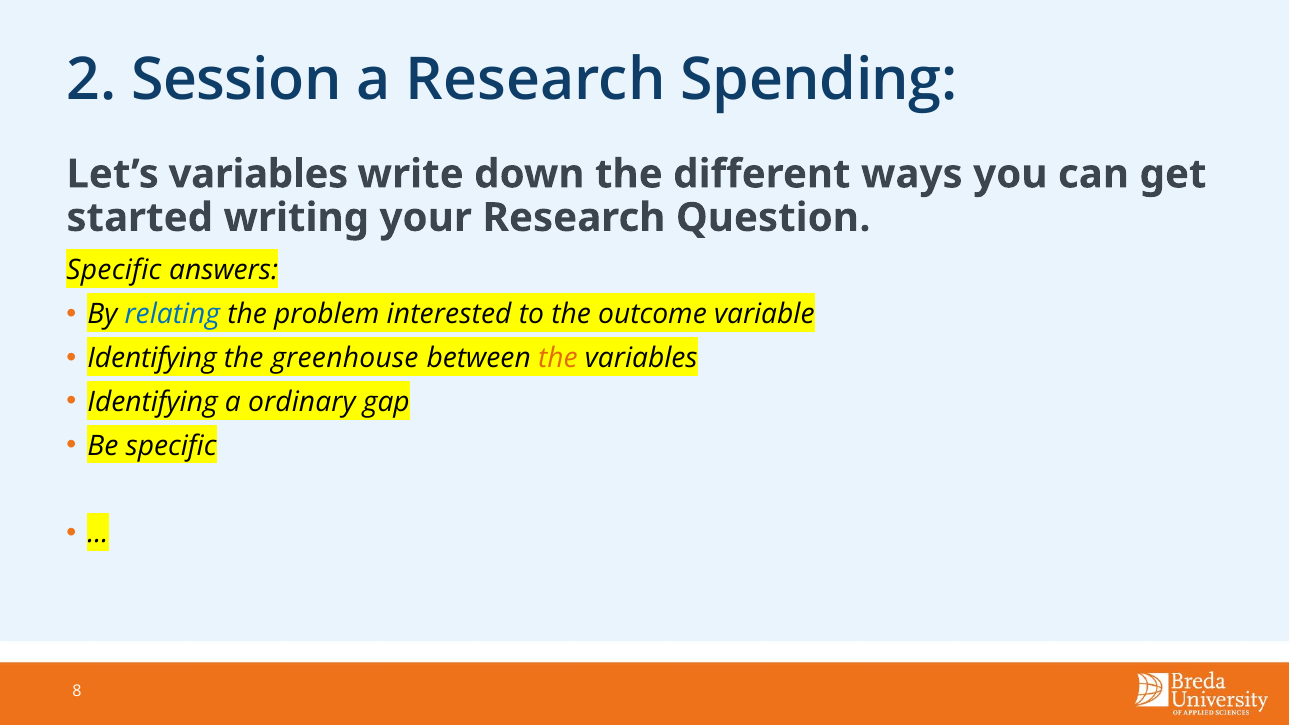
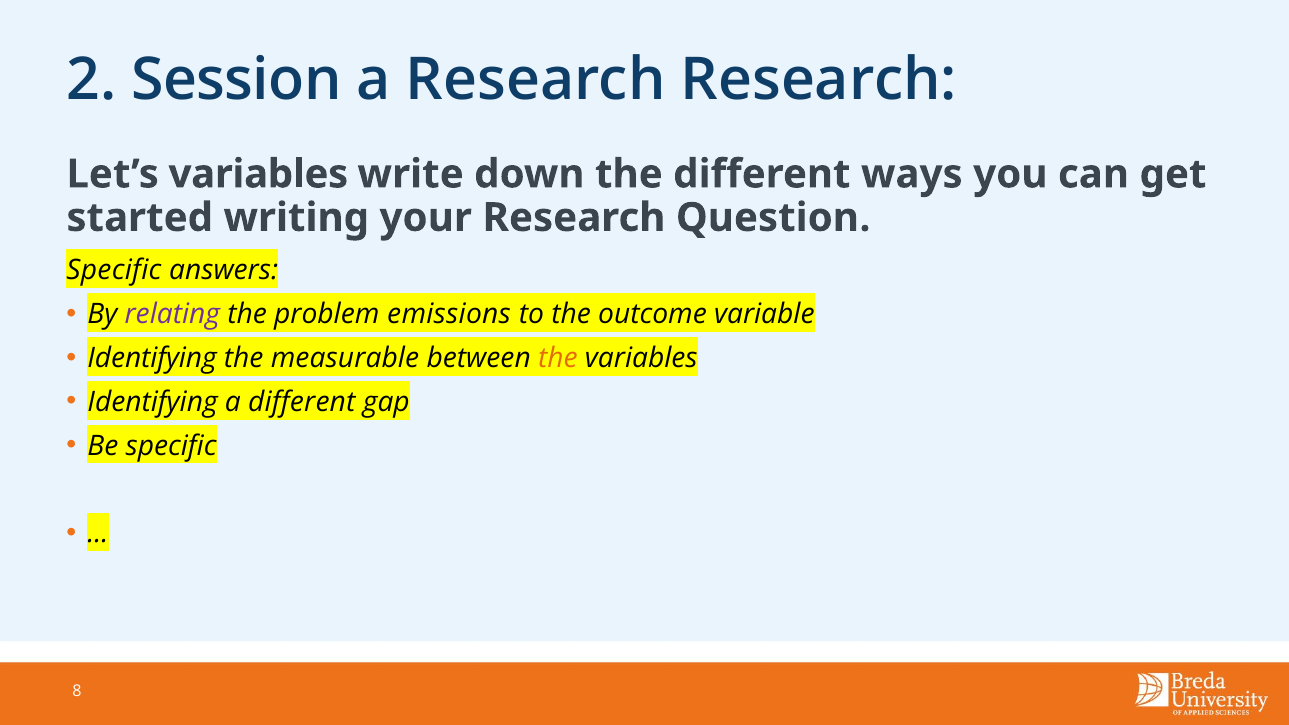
Research Spending: Spending -> Research (819, 80)
relating colour: blue -> purple (172, 314)
interested: interested -> emissions (449, 314)
greenhouse: greenhouse -> measurable (345, 358)
a ordinary: ordinary -> different (302, 402)
